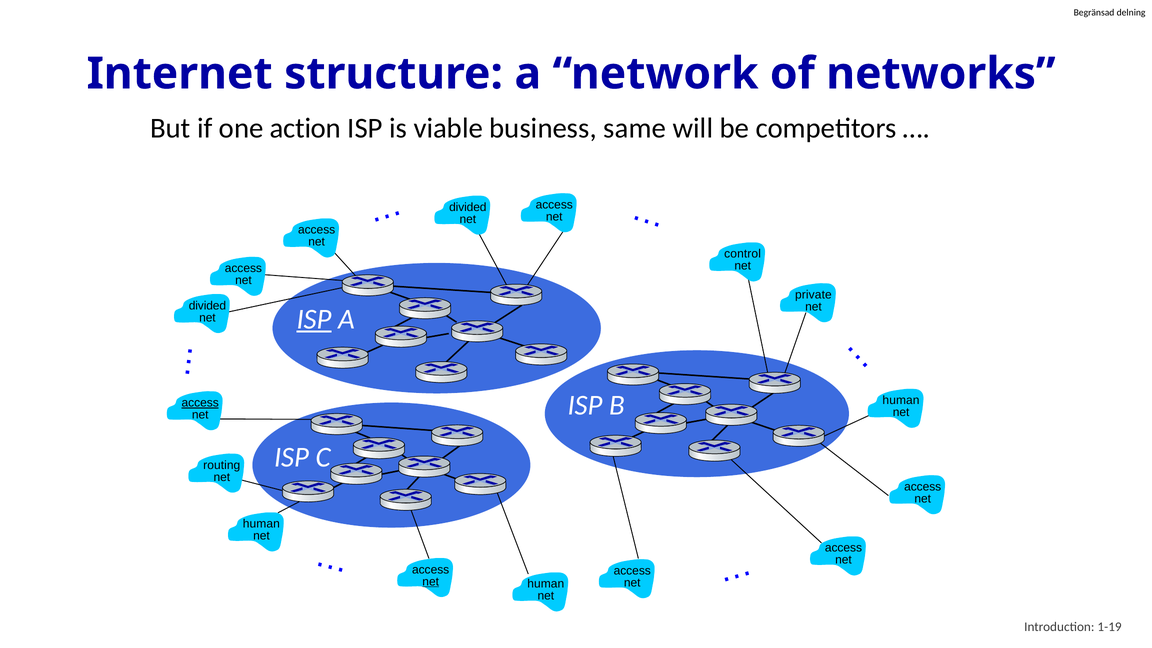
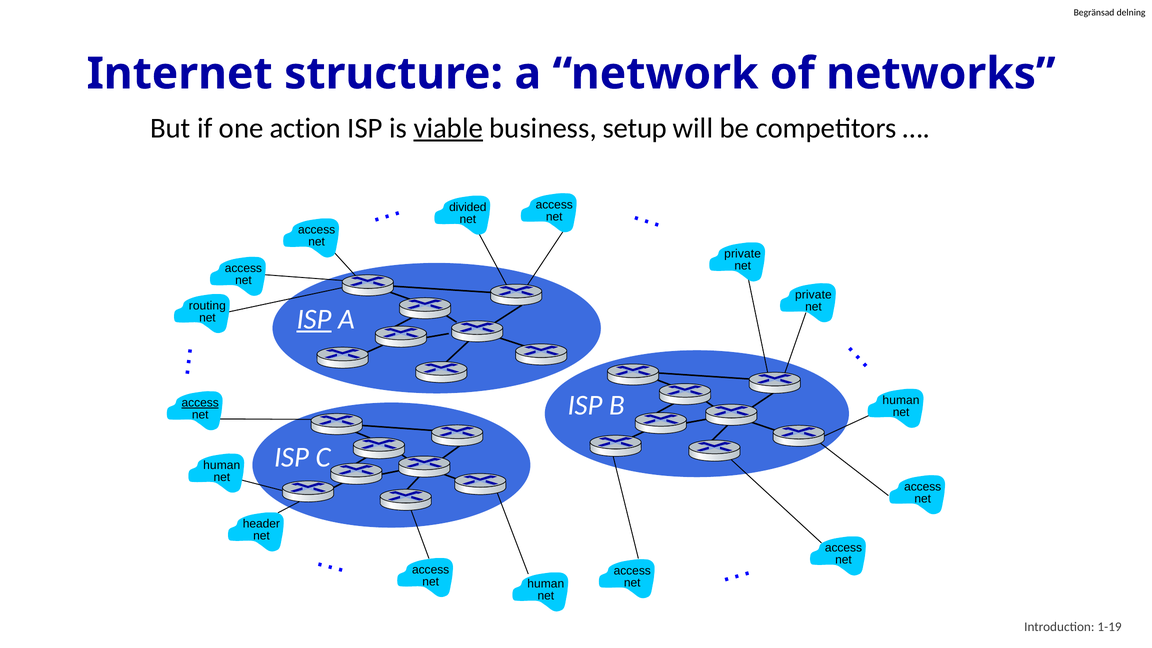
viable underline: none -> present (448, 128)
same: same -> setup (635, 128)
control: control -> private (743, 254)
divided: divided -> routing (207, 306)
routing: routing -> human (222, 465)
human: human -> header (261, 524)
net underline: present -> none (431, 582)
